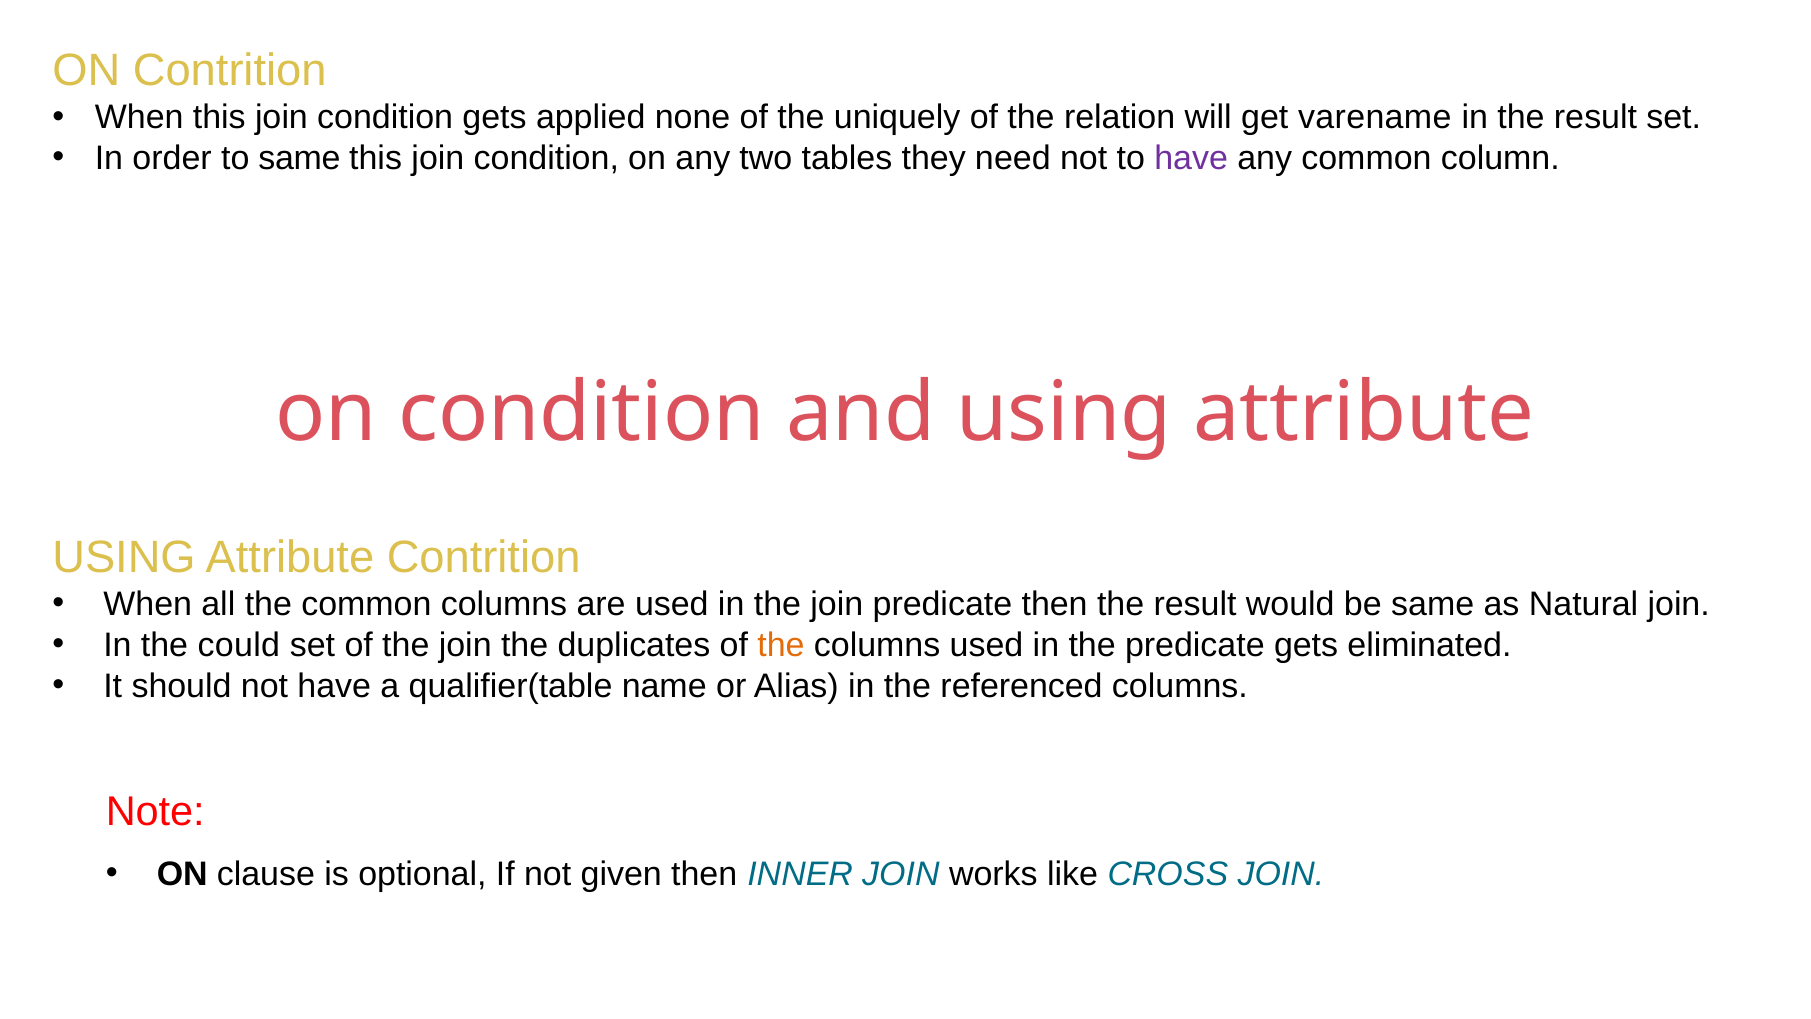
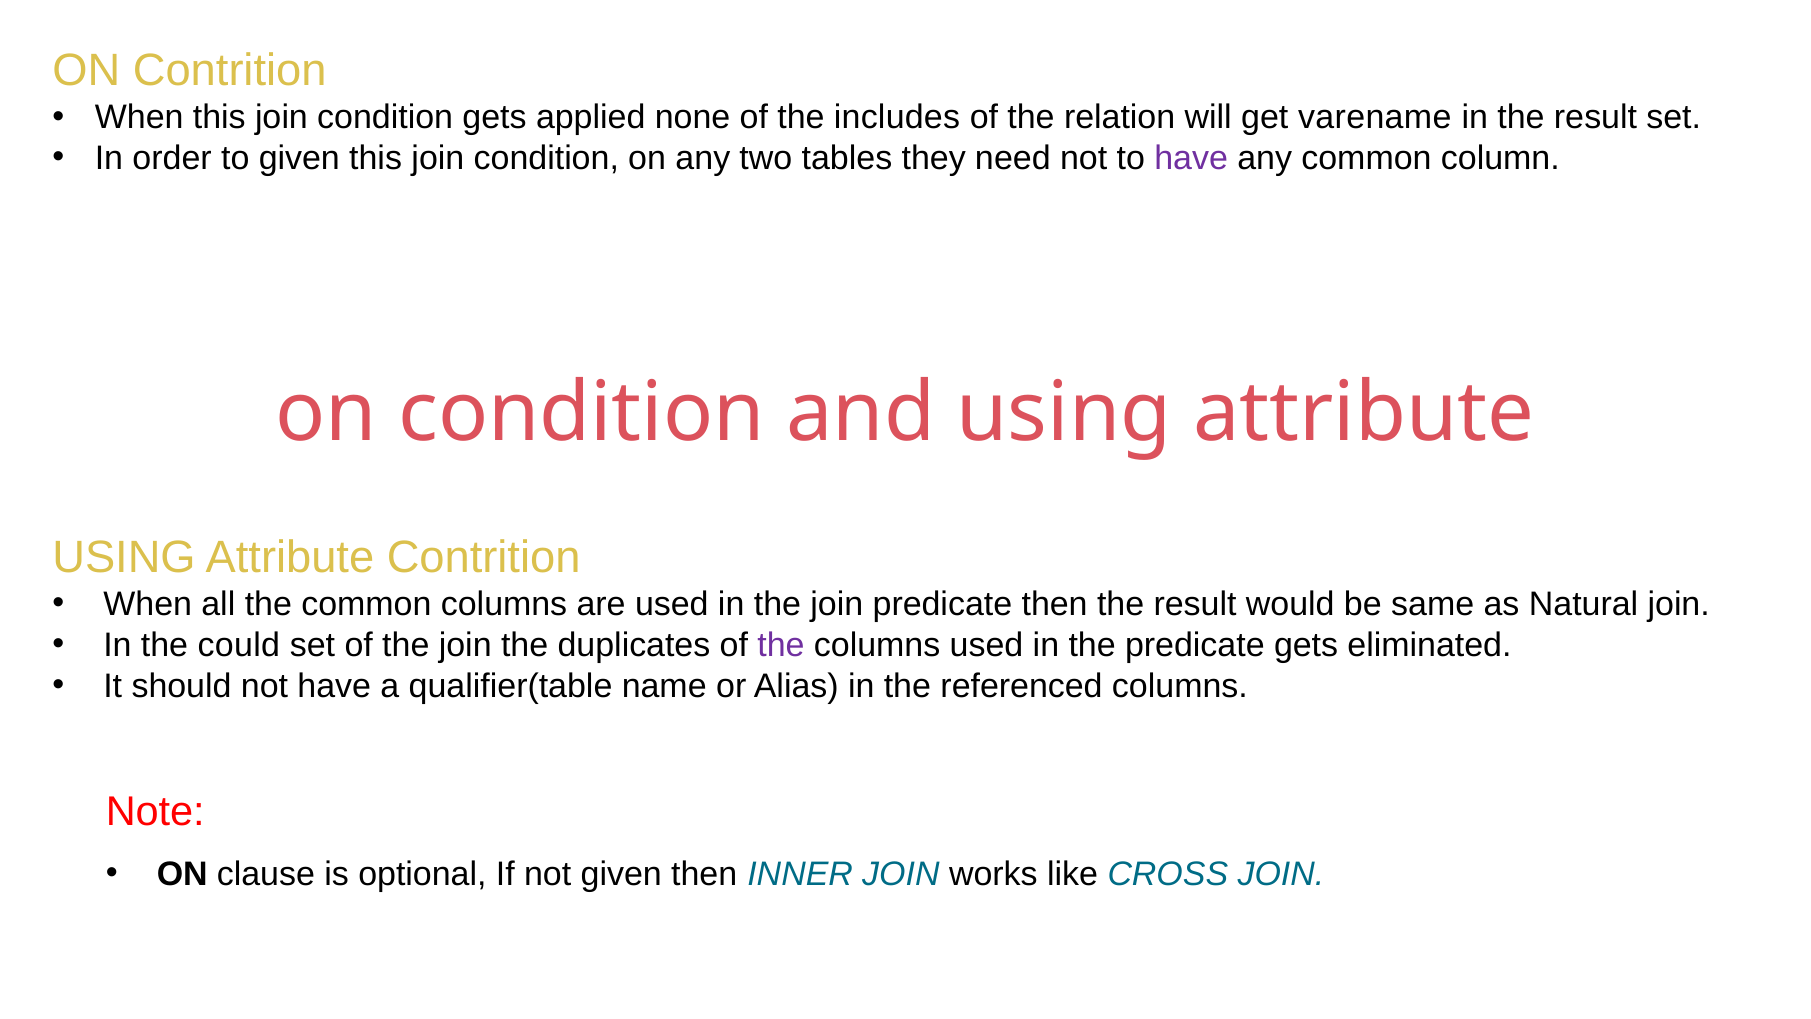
uniquely: uniquely -> includes (897, 118)
to same: same -> given (299, 158)
the colour: orange -> purple (781, 645)
